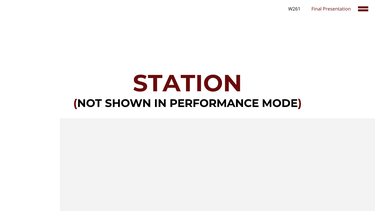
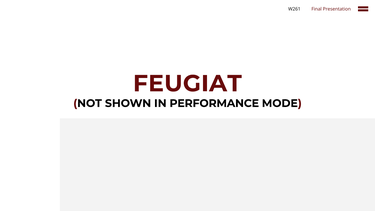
STATION: STATION -> FEUGIAT (187, 84)
